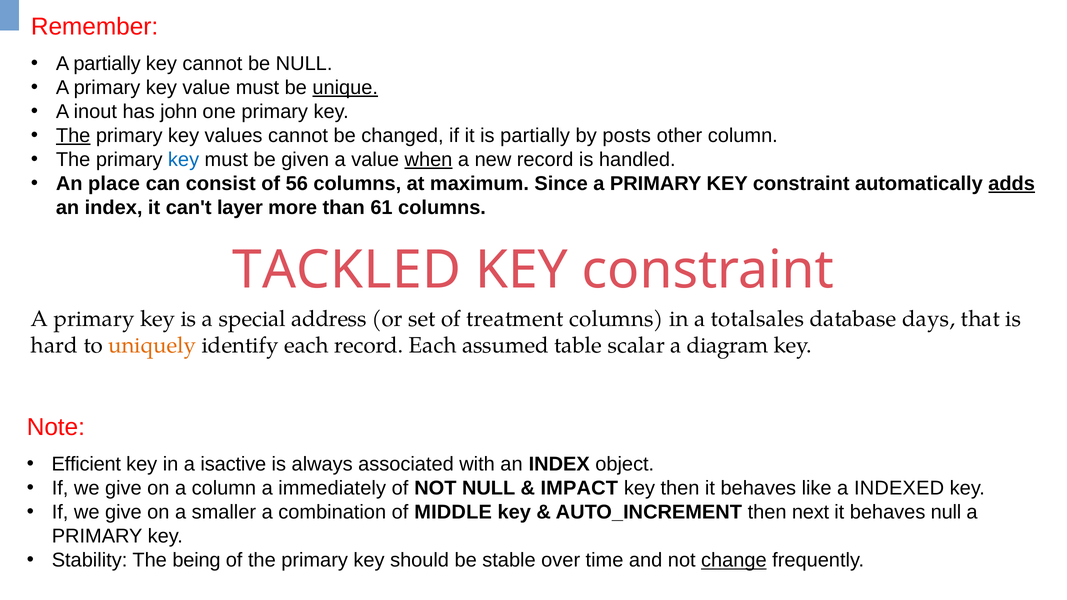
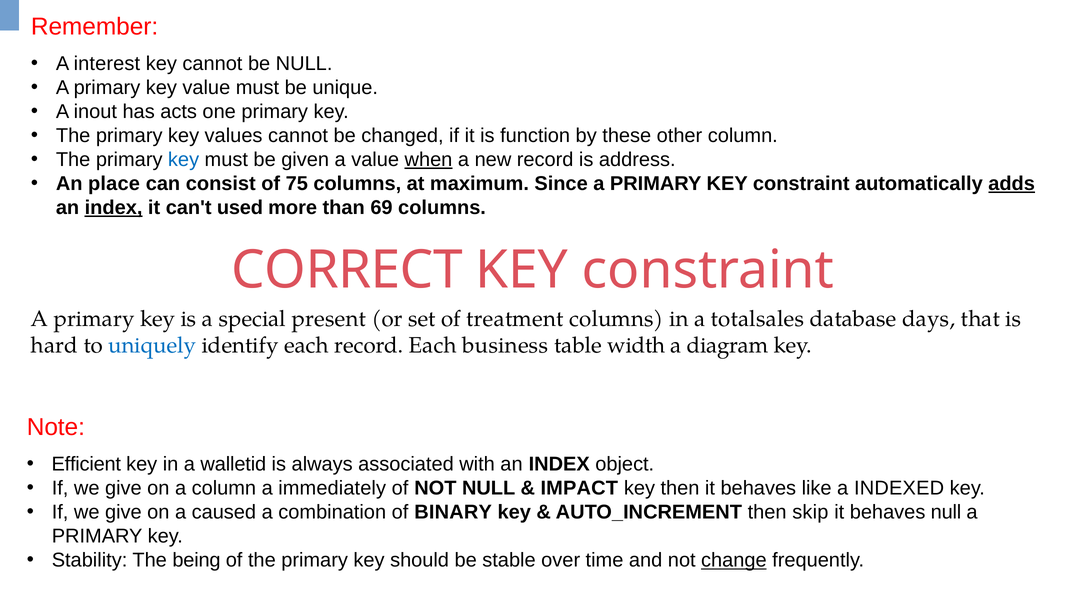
A partially: partially -> interest (107, 64)
unique underline: present -> none (345, 88)
john: john -> acts (179, 112)
The underline: present -> none (73, 136)
is partially: partially -> function (535, 136)
posts: posts -> these (627, 136)
handled: handled -> address (637, 160)
56: 56 -> 75 (297, 184)
index underline: none -> present (114, 208)
layer: layer -> used (240, 208)
61: 61 -> 69 (382, 208)
TACKLED: TACKLED -> CORRECT (347, 270)
address: address -> present (329, 319)
uniquely colour: orange -> blue (152, 346)
assumed: assumed -> business (505, 346)
scalar: scalar -> width (636, 346)
isactive: isactive -> walletid (233, 465)
smaller: smaller -> caused (224, 513)
MIDDLE: MIDDLE -> BINARY (453, 513)
next: next -> skip (810, 513)
